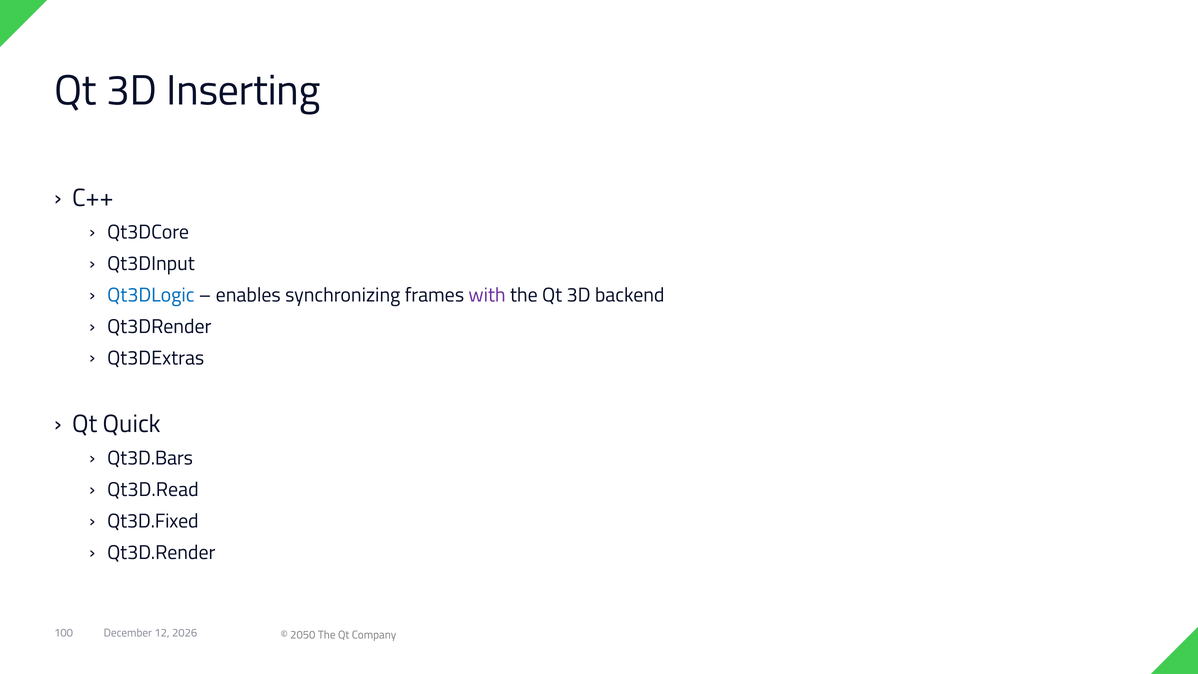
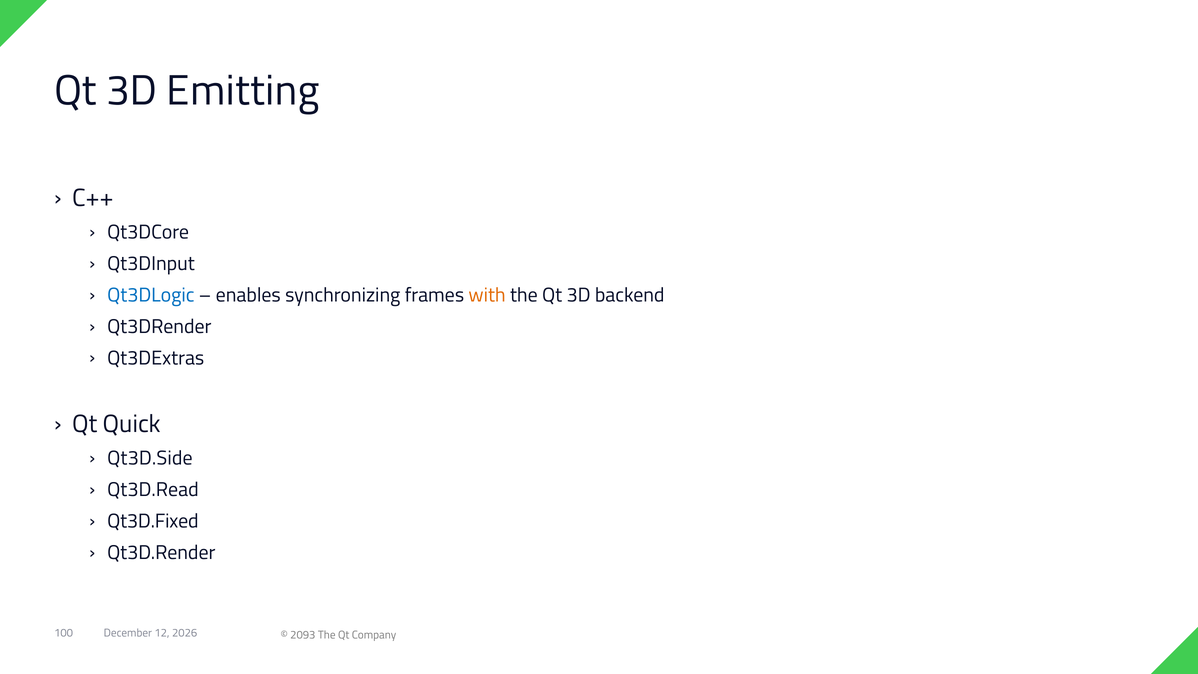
Inserting: Inserting -> Emitting (243, 91)
with colour: purple -> orange (487, 295)
Qt3D.Bars: Qt3D.Bars -> Qt3D.Side (150, 458)
2050: 2050 -> 2093 (303, 635)
